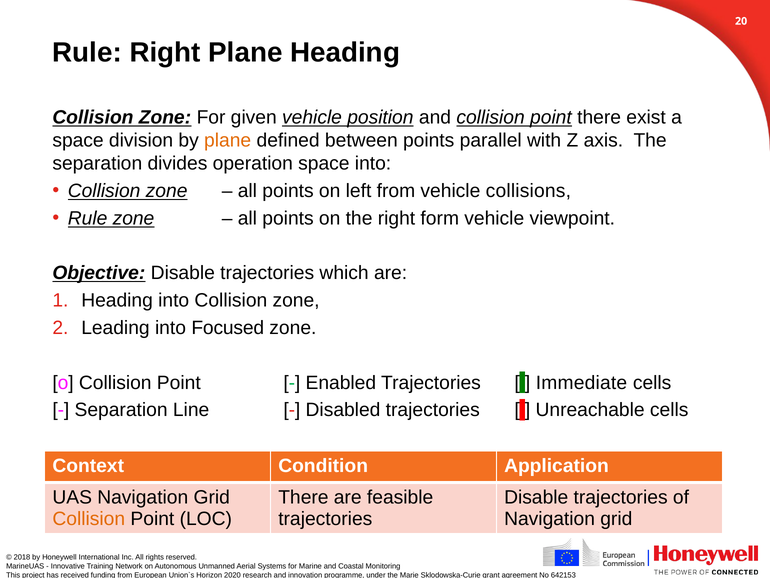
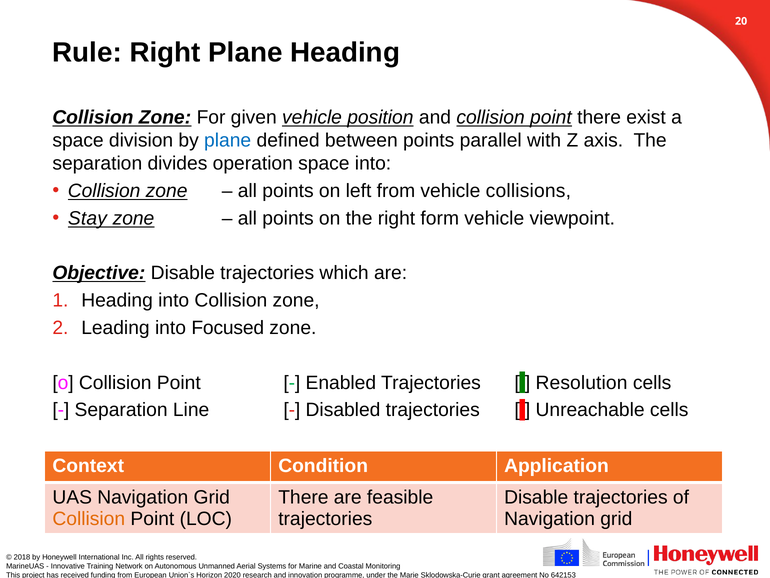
plane colour: orange -> blue (228, 140)
Rule: Rule -> Stay (87, 218)
Immediate: Immediate -> Resolution (582, 382)
